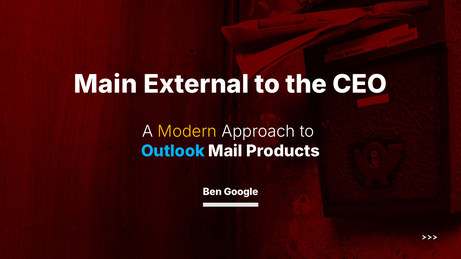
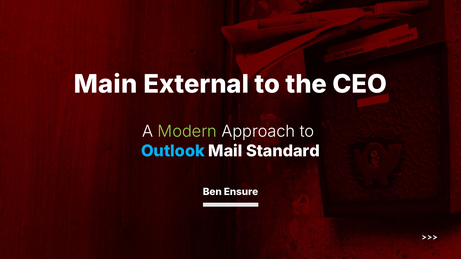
Modern colour: yellow -> light green (187, 132)
Products: Products -> Standard (283, 151)
Google: Google -> Ensure (241, 192)
